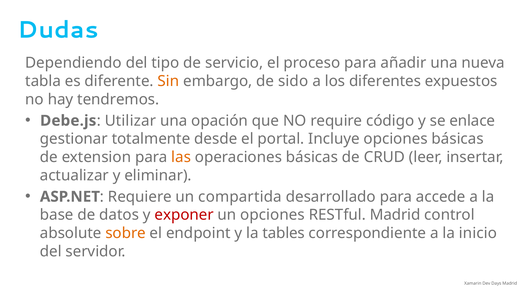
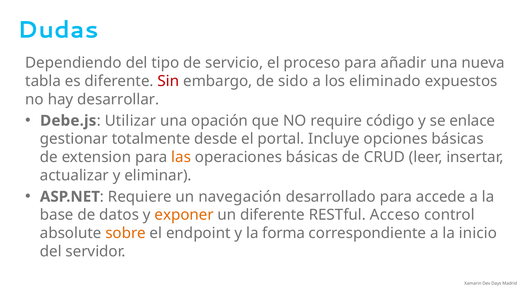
Sin colour: orange -> red (168, 81)
diferentes: diferentes -> eliminado (385, 81)
tendremos: tendremos -> desarrollar (118, 99)
compartida: compartida -> navegación (240, 197)
exponer colour: red -> orange (184, 215)
un opciones: opciones -> diferente (273, 215)
RESTful Madrid: Madrid -> Acceso (395, 215)
tables: tables -> forma (284, 233)
